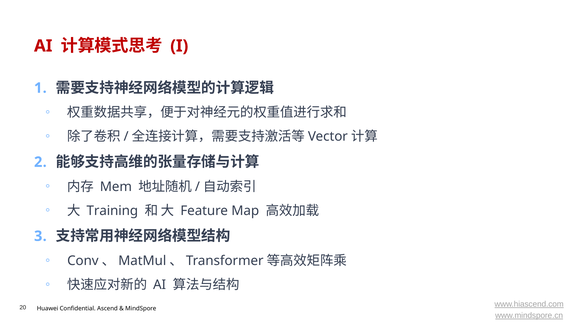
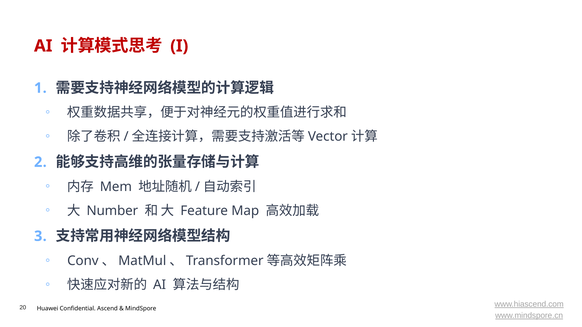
Training: Training -> Number (112, 211)
